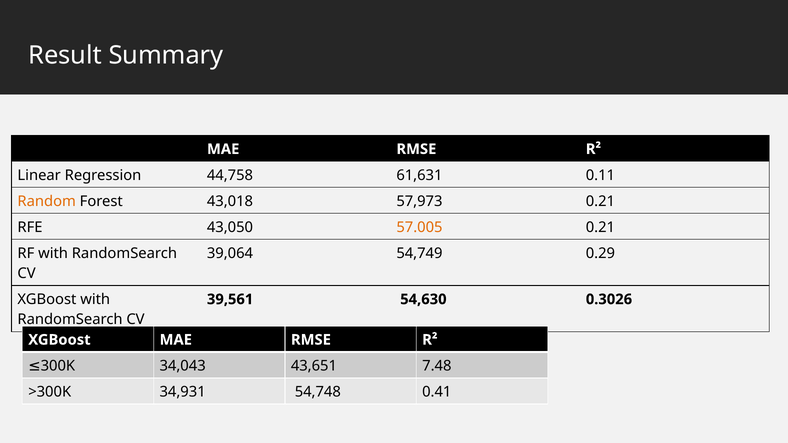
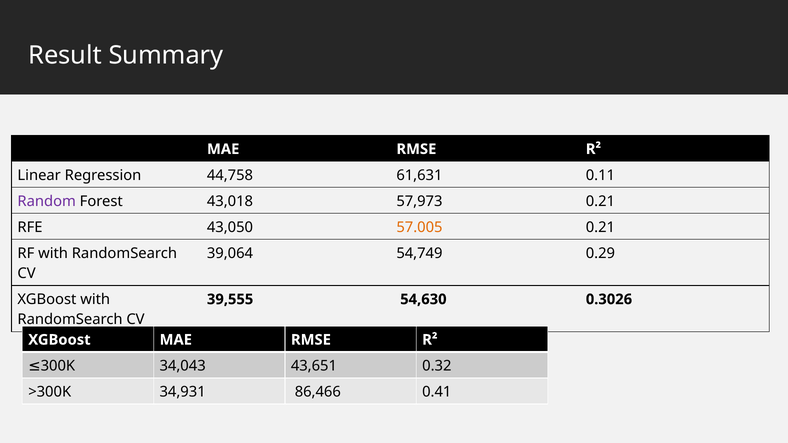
Random colour: orange -> purple (47, 201)
39,561: 39,561 -> 39,555 (230, 299)
7.48: 7.48 -> 0.32 (437, 366)
54,748: 54,748 -> 86,466 (318, 392)
